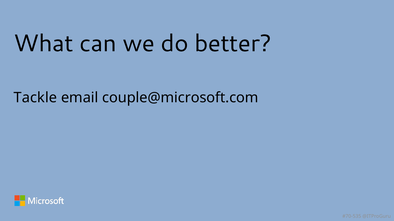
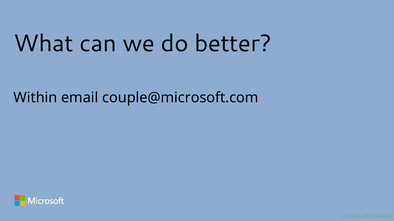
Tackle: Tackle -> Within (35, 98)
